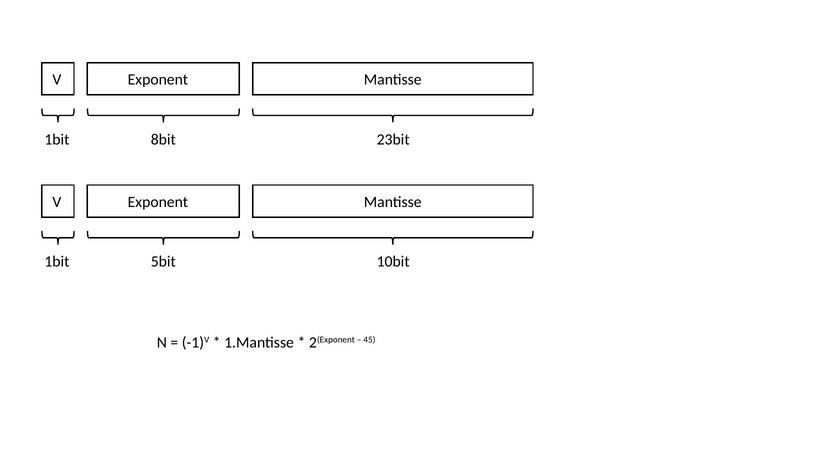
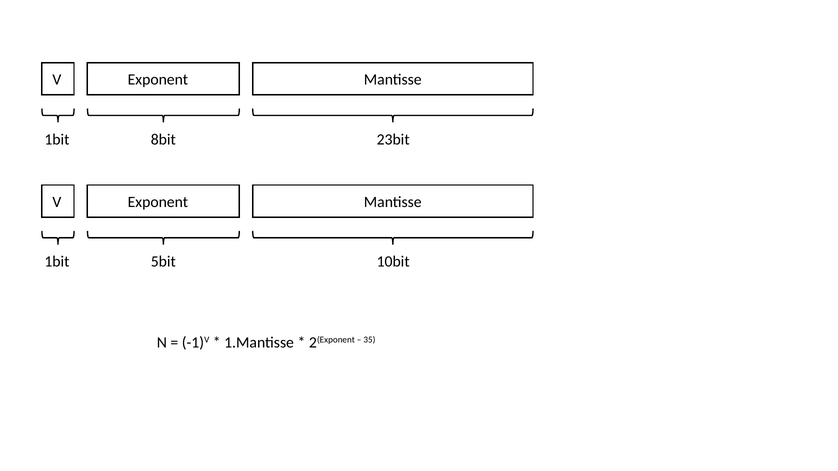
45: 45 -> 35 (369, 340)
